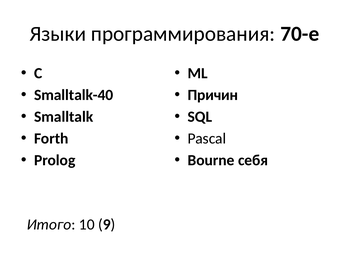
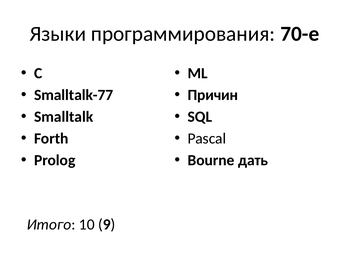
Smalltalk-40: Smalltalk-40 -> Smalltalk-77 (74, 95)
себя: себя -> дать (253, 160)
